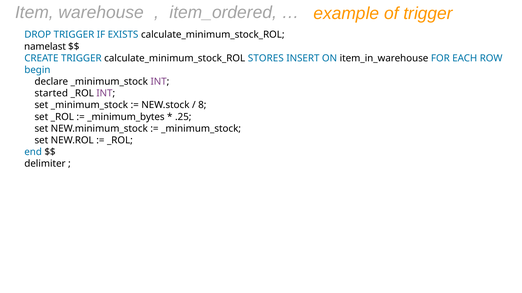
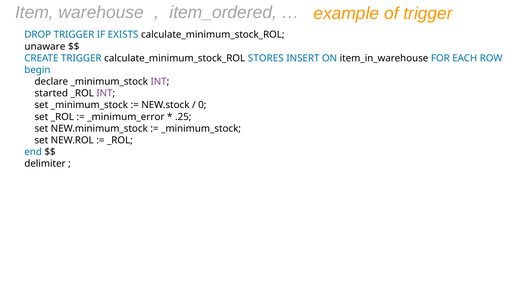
namelast: namelast -> unaware (45, 47)
8: 8 -> 0 (202, 105)
_minimum_bytes: _minimum_bytes -> _minimum_error (126, 117)
